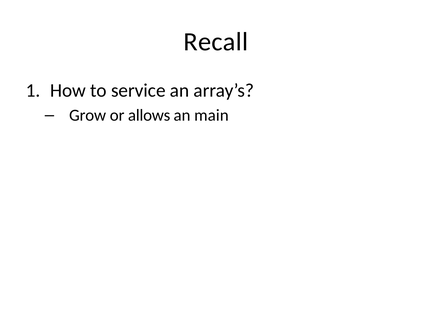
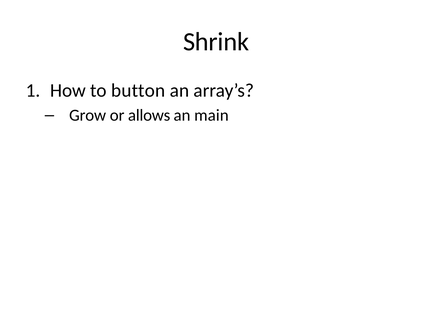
Recall: Recall -> Shrink (216, 42)
service: service -> button (138, 91)
